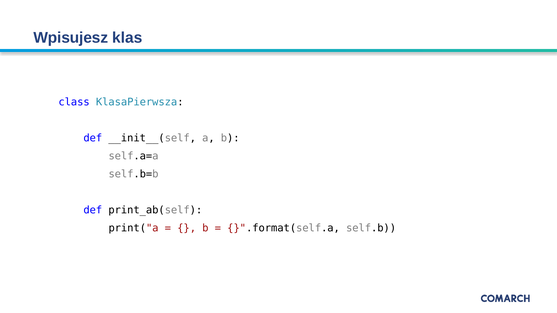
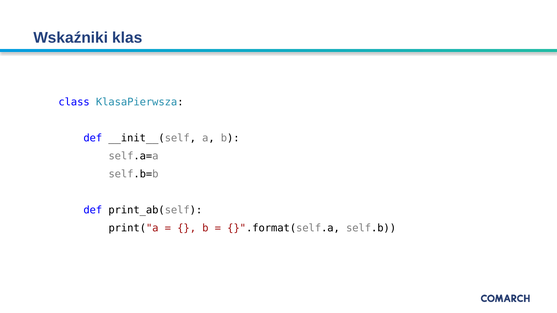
Wpisujesz: Wpisujesz -> Wskaźniki (71, 38)
